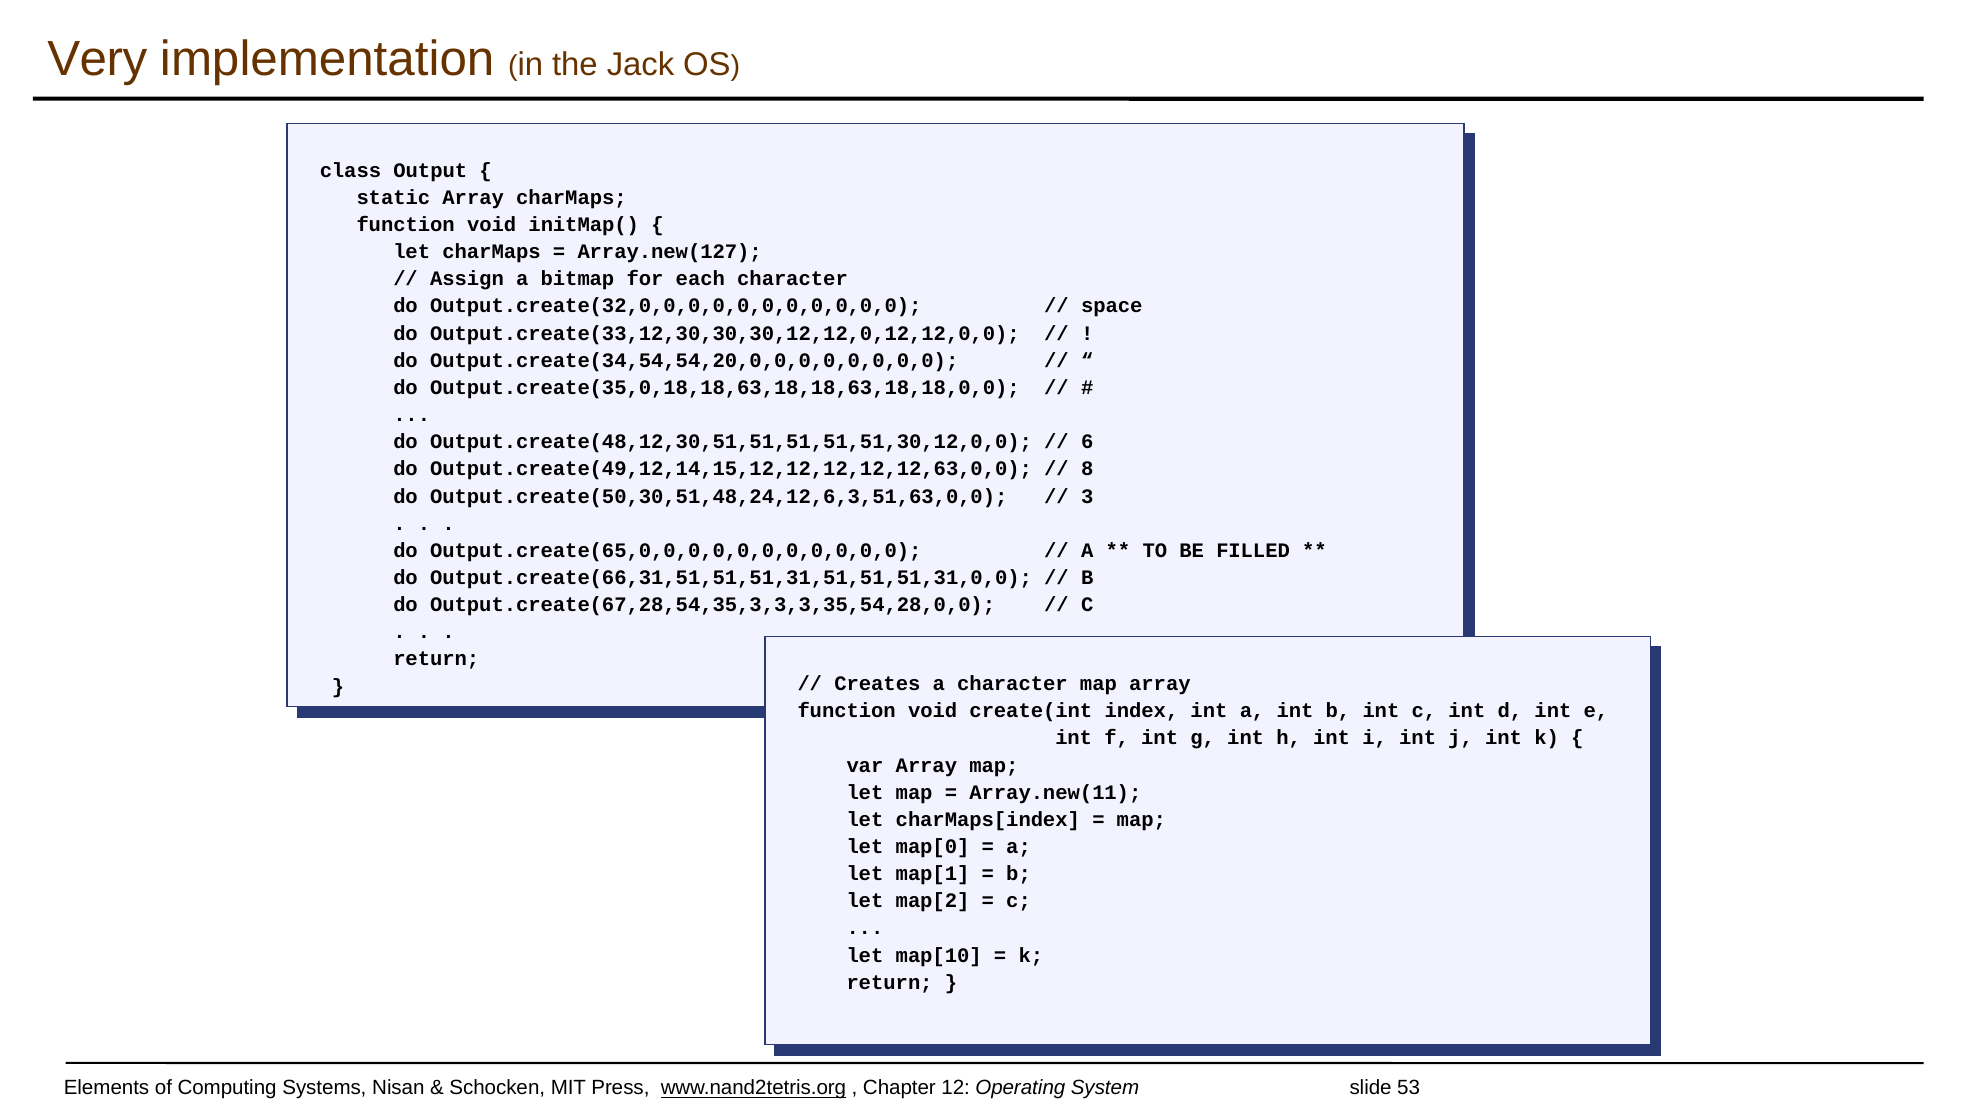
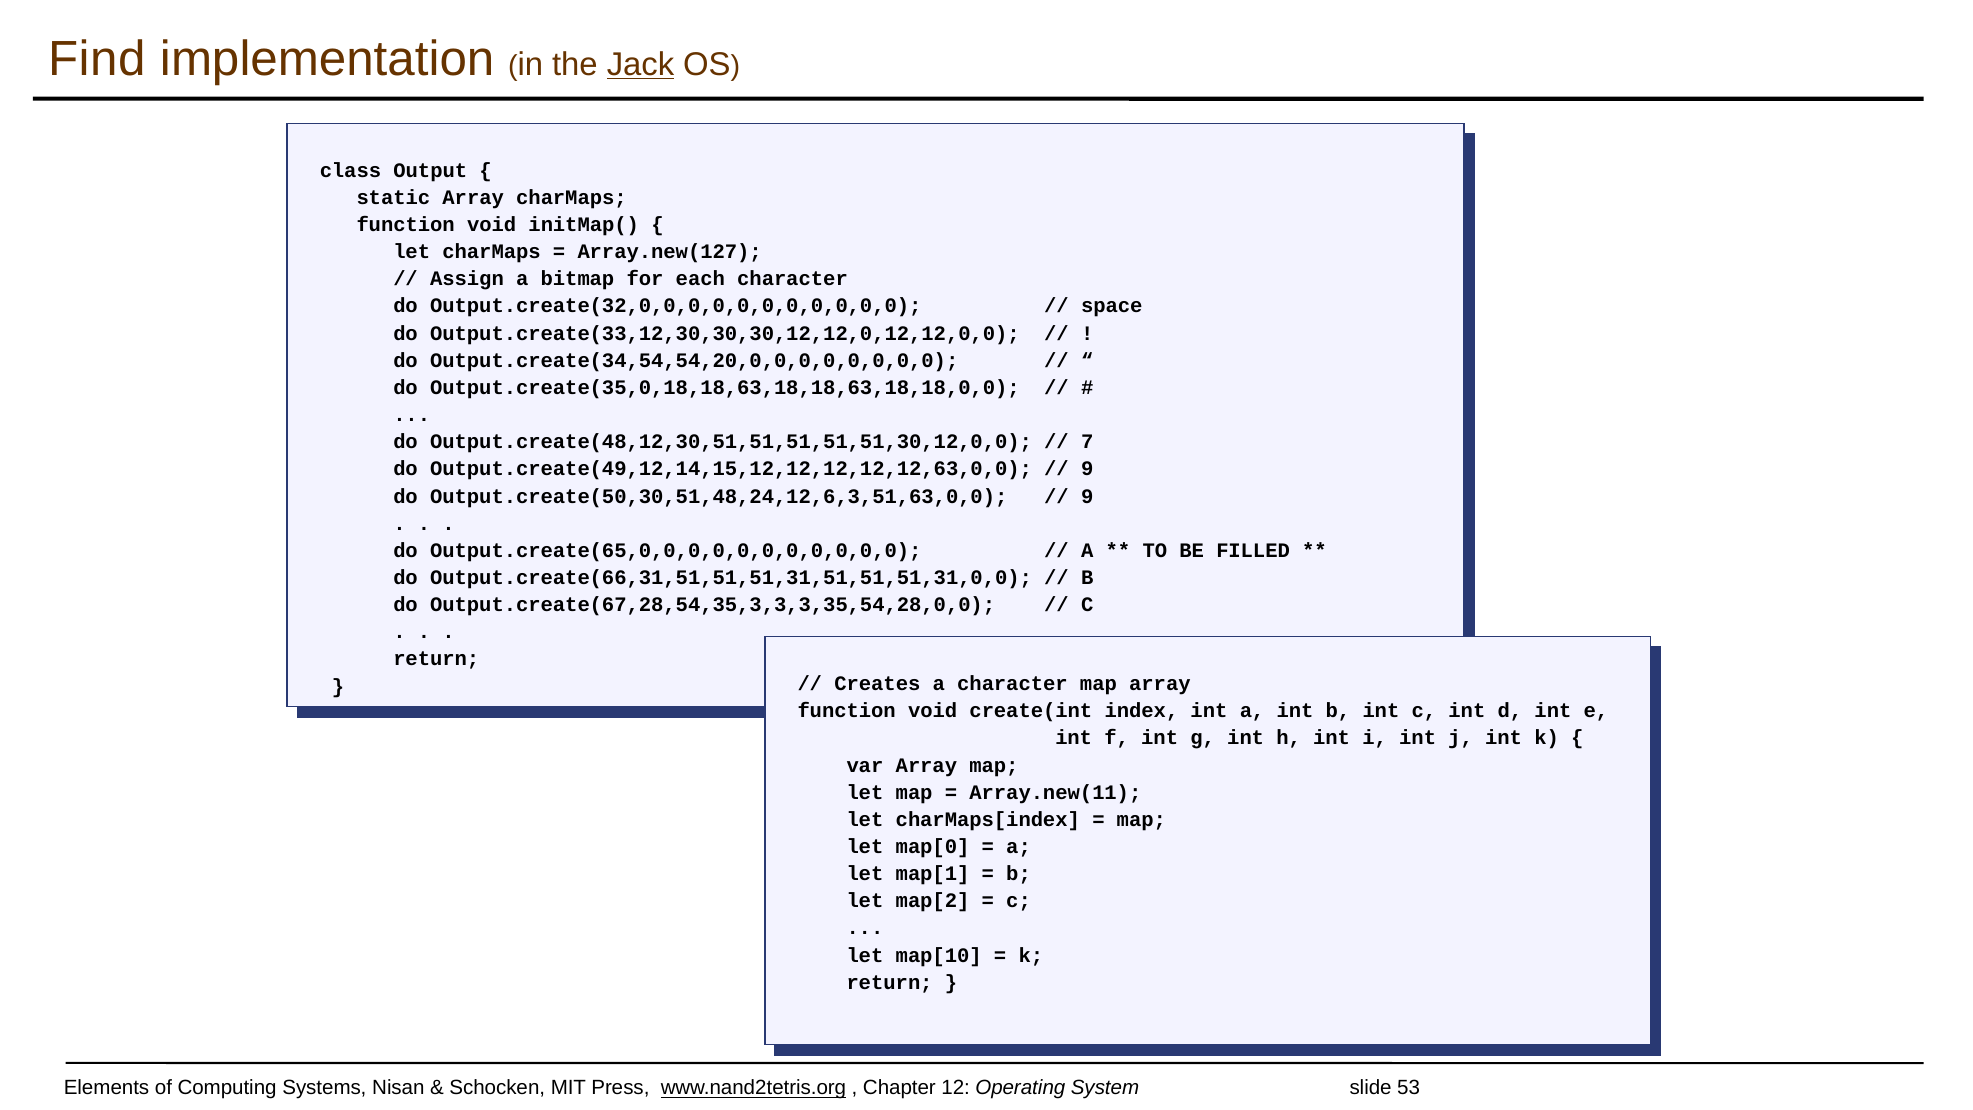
Very: Very -> Find (97, 59)
Jack underline: none -> present (640, 64)
6: 6 -> 7 (1087, 442)
8: 8 -> 9 (1087, 469)
3: 3 -> 9 (1087, 496)
